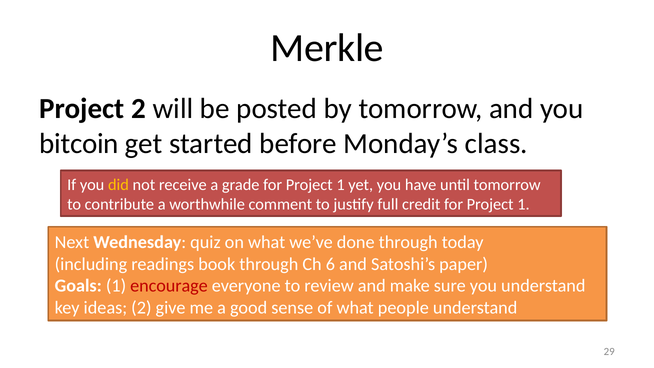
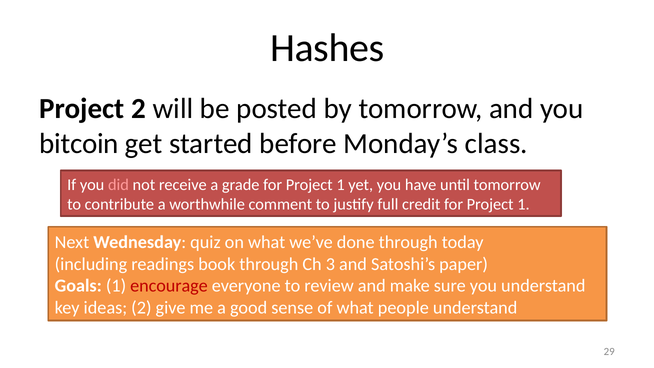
Merkle: Merkle -> Hashes (327, 48)
did colour: yellow -> pink (118, 185)
6: 6 -> 3 (330, 264)
